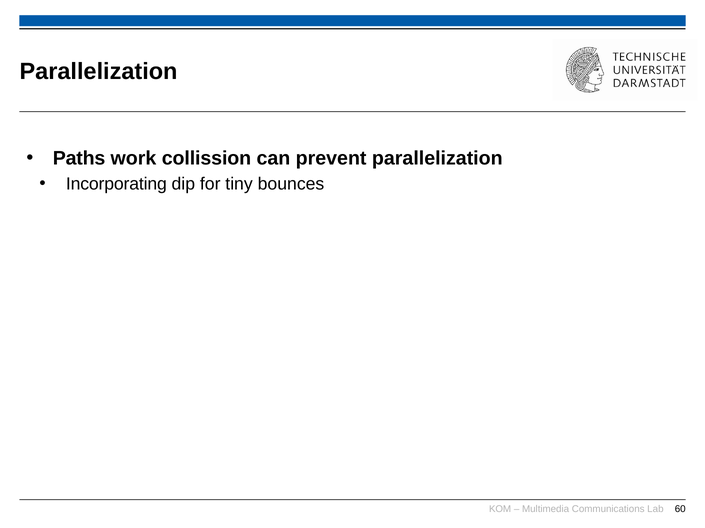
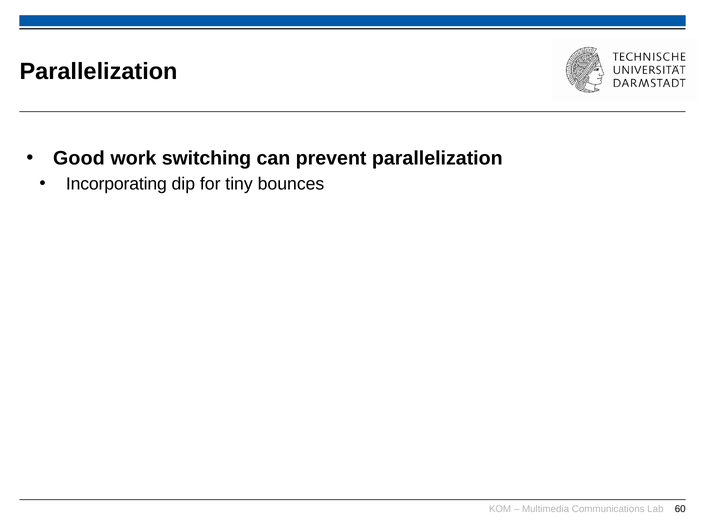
Paths: Paths -> Good (79, 159)
collission: collission -> switching (206, 159)
